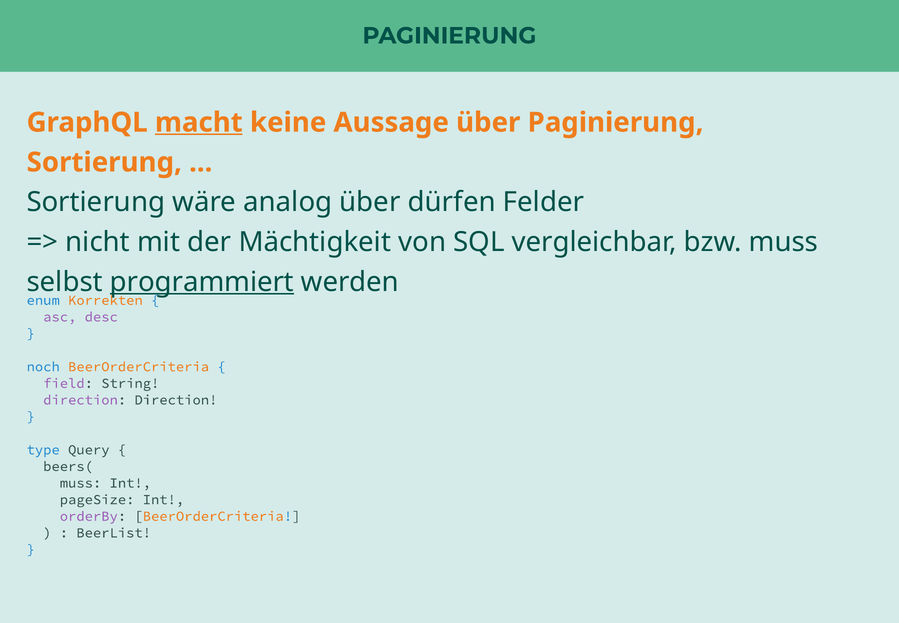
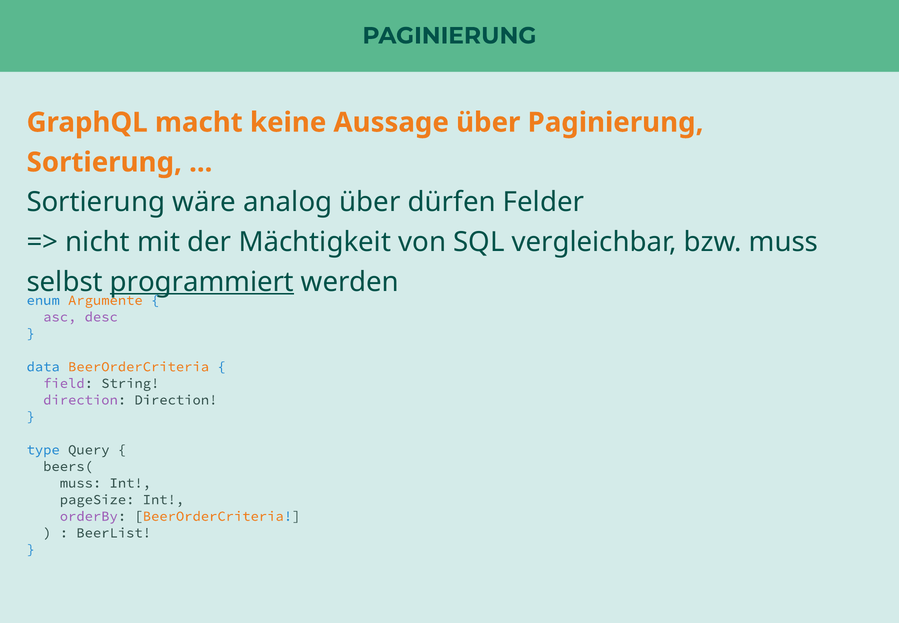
macht underline: present -> none (199, 122)
Korrekten: Korrekten -> Argumente (105, 300)
noch: noch -> data (43, 366)
